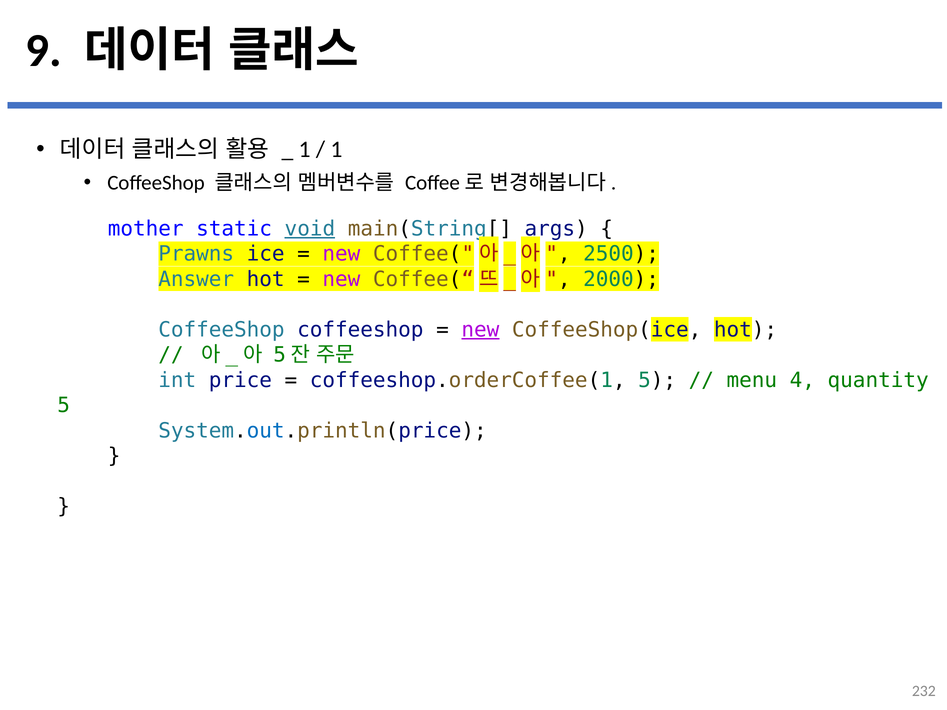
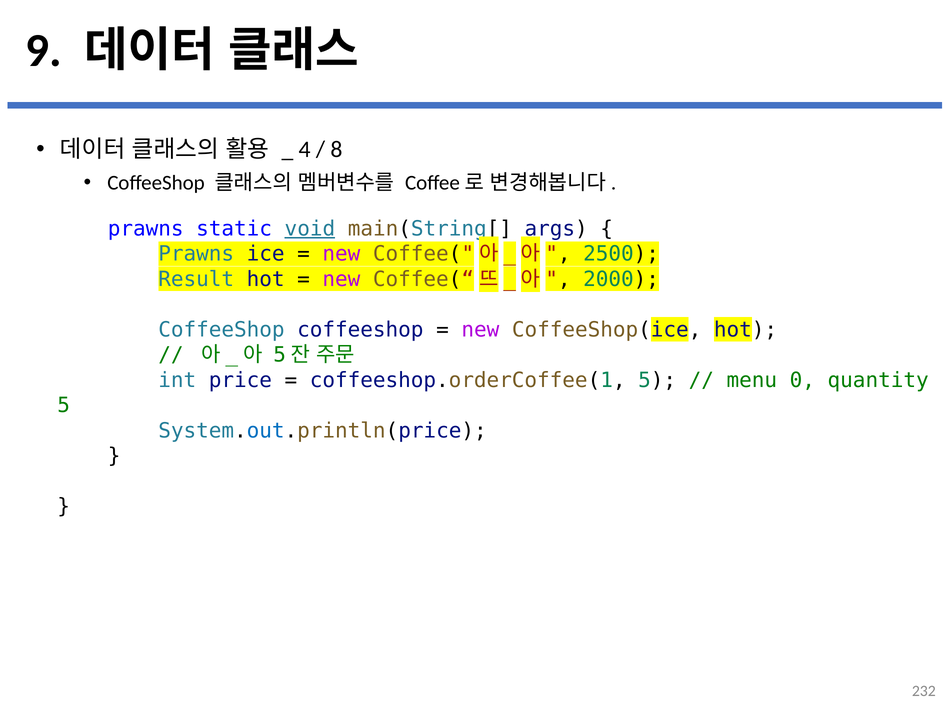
1: 1 -> 4 (305, 150)
1: 1 -> 8 (336, 150)
mother: mother -> prawns (146, 229)
Answer: Answer -> Result (196, 279)
new underline: present -> none (480, 330)
4: 4 -> 0 (802, 380)
